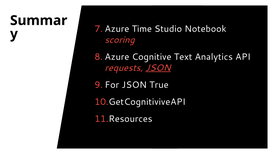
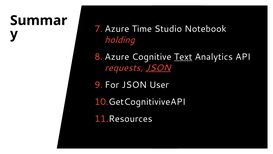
scoring: scoring -> holding (120, 40)
Text underline: none -> present (183, 57)
True: True -> User (159, 85)
